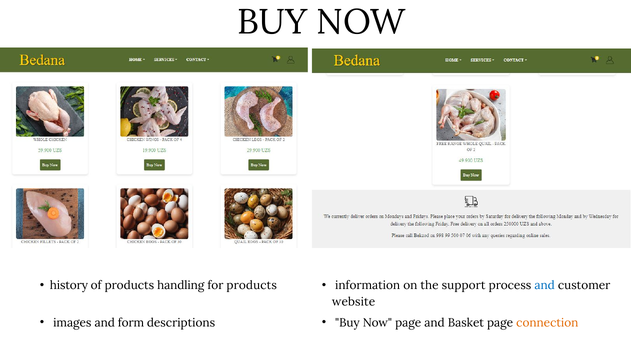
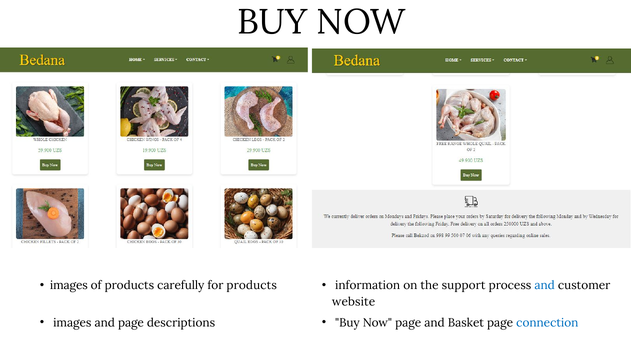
history: history -> images (69, 285)
handling: handling -> carefully (181, 285)
and form: form -> page (131, 323)
connection colour: orange -> blue (547, 323)
